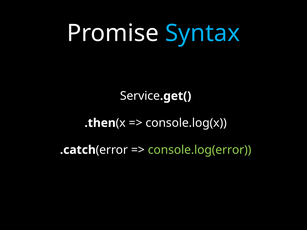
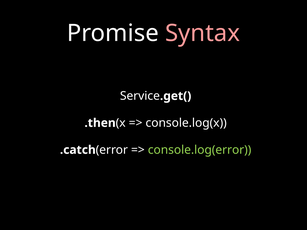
Syntax colour: light blue -> pink (203, 33)
